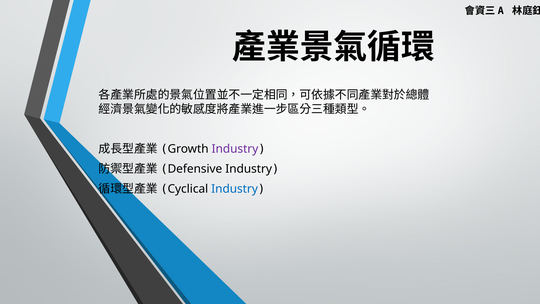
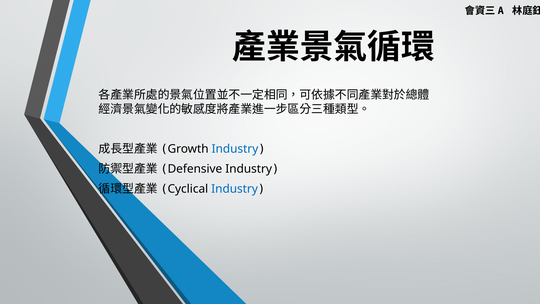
Industry colour: purple -> blue (235, 149)
